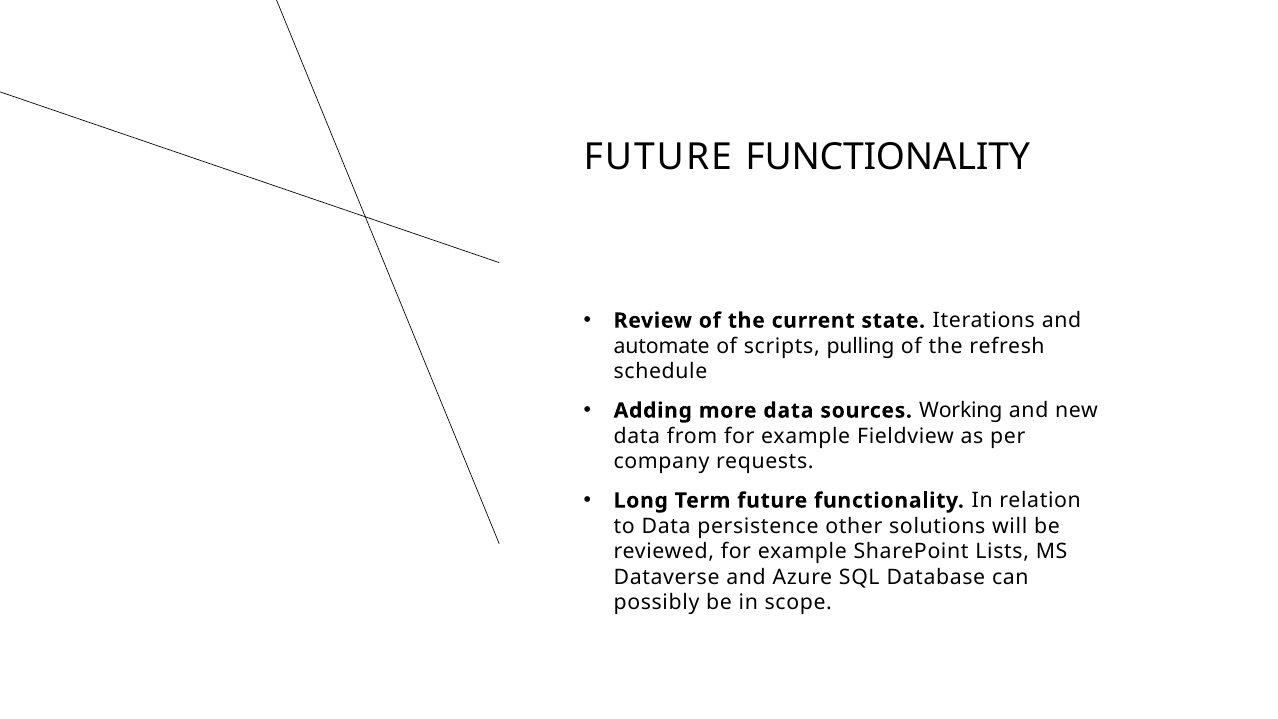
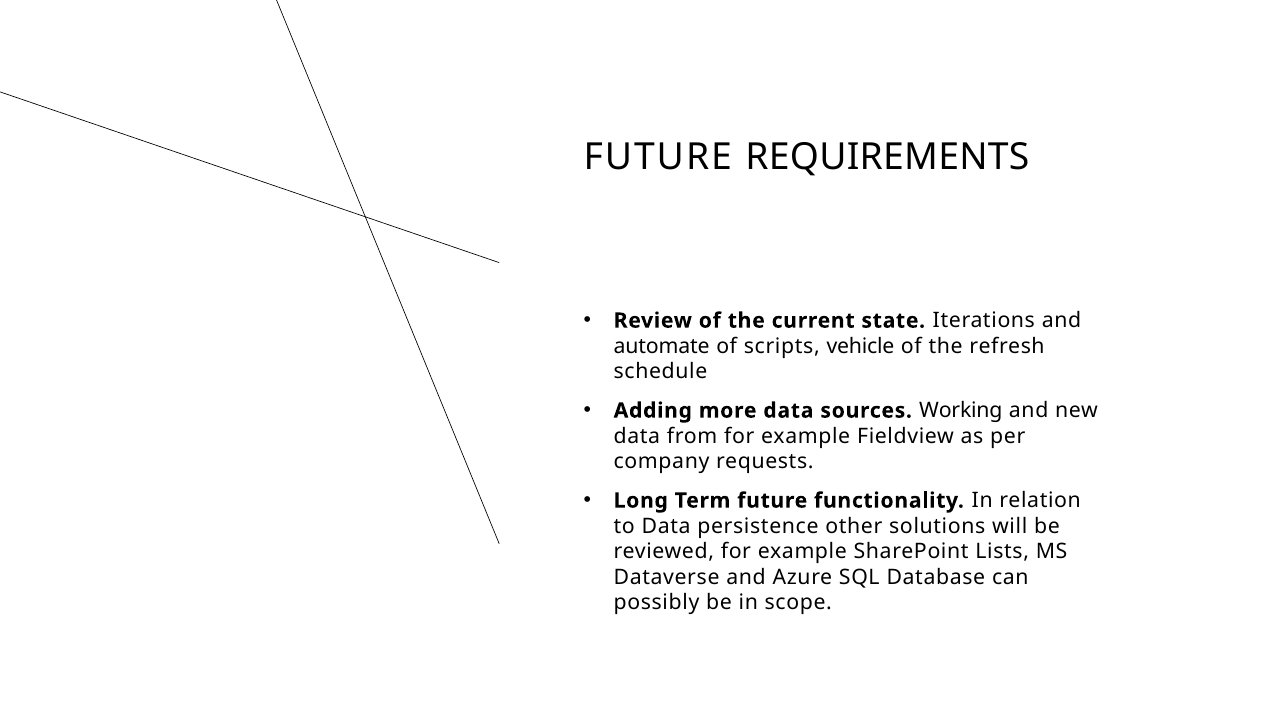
FUNCTIONALITY: FUNCTIONALITY -> REQUIREMENTS (887, 157)
pulling: pulling -> vehicle (860, 346)
